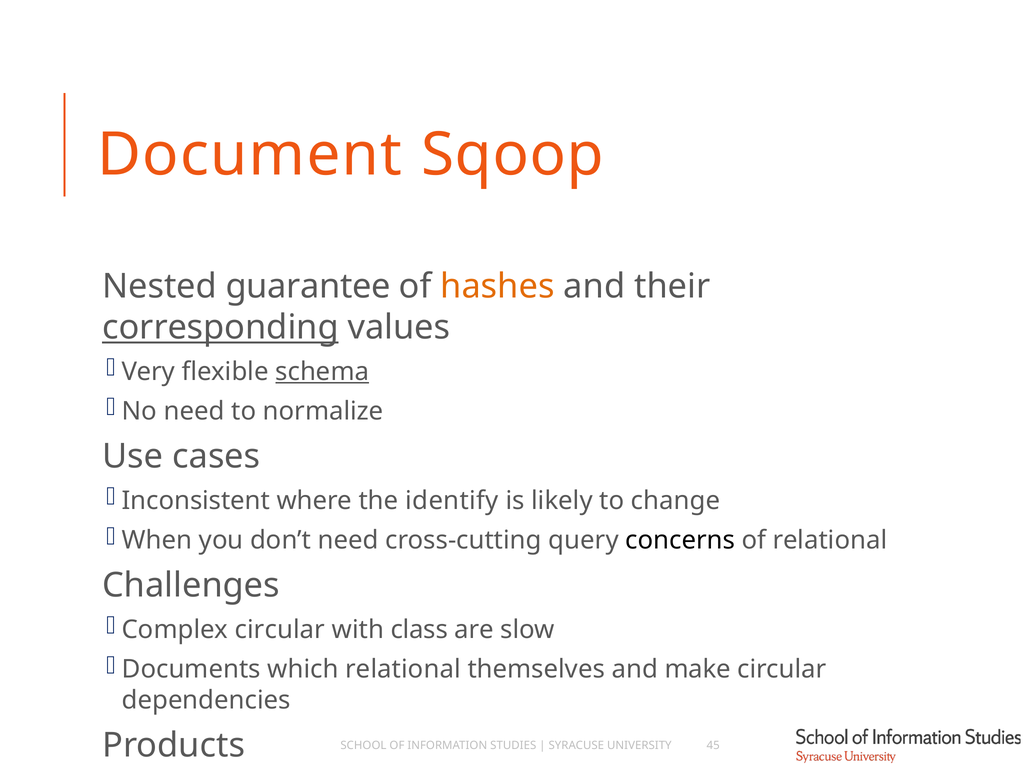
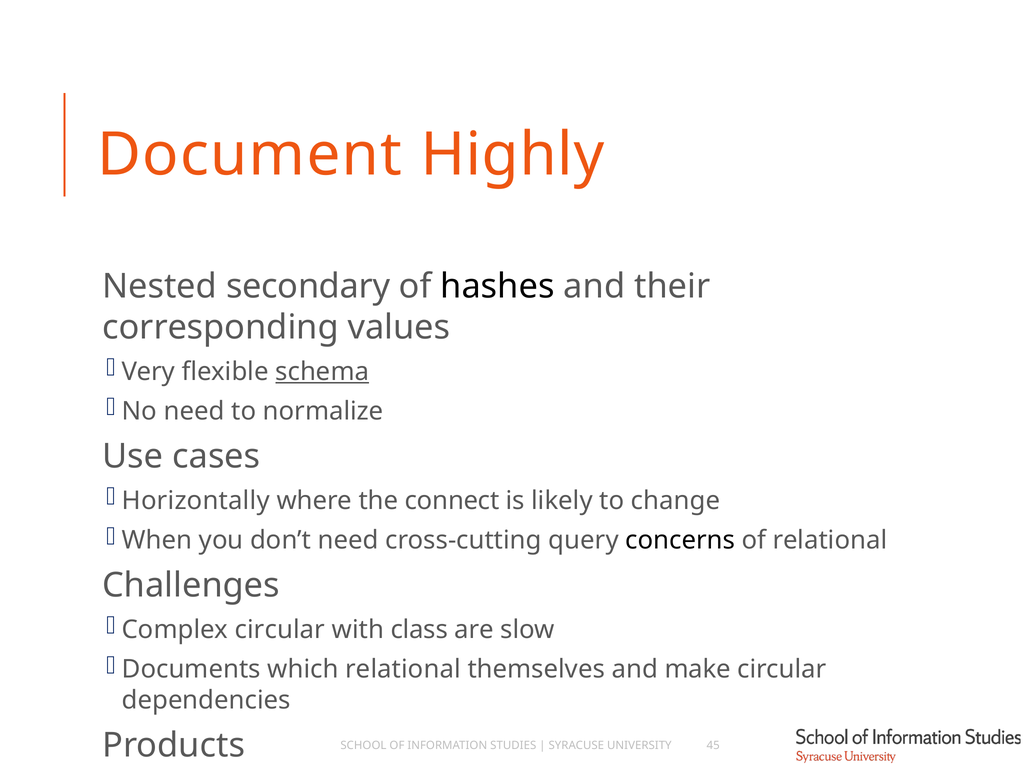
Sqoop: Sqoop -> Highly (512, 155)
guarantee: guarantee -> secondary (308, 286)
hashes colour: orange -> black (497, 286)
corresponding underline: present -> none (220, 327)
Inconsistent: Inconsistent -> Horizontally (196, 501)
identify: identify -> connect (452, 501)
